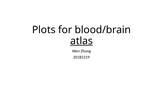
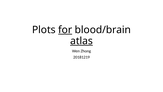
for underline: none -> present (65, 30)
